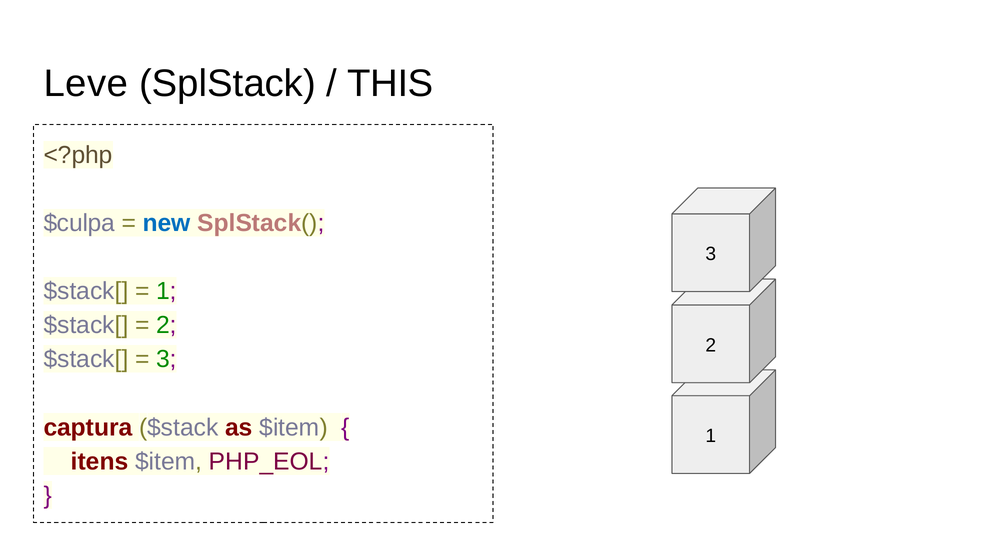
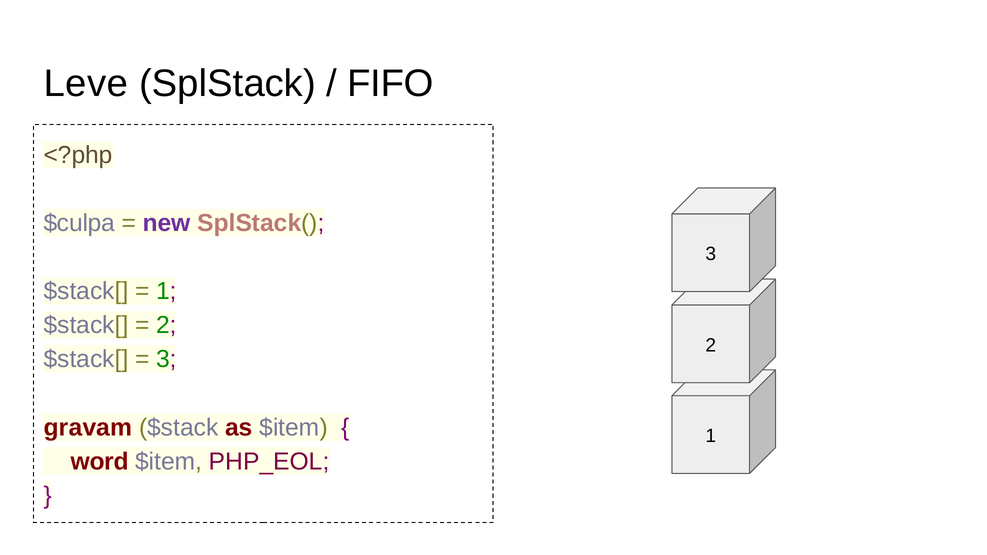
THIS: THIS -> FIFO (390, 84)
new colour: blue -> purple (167, 223)
captura: captura -> gravam (88, 428)
itens: itens -> word (100, 462)
